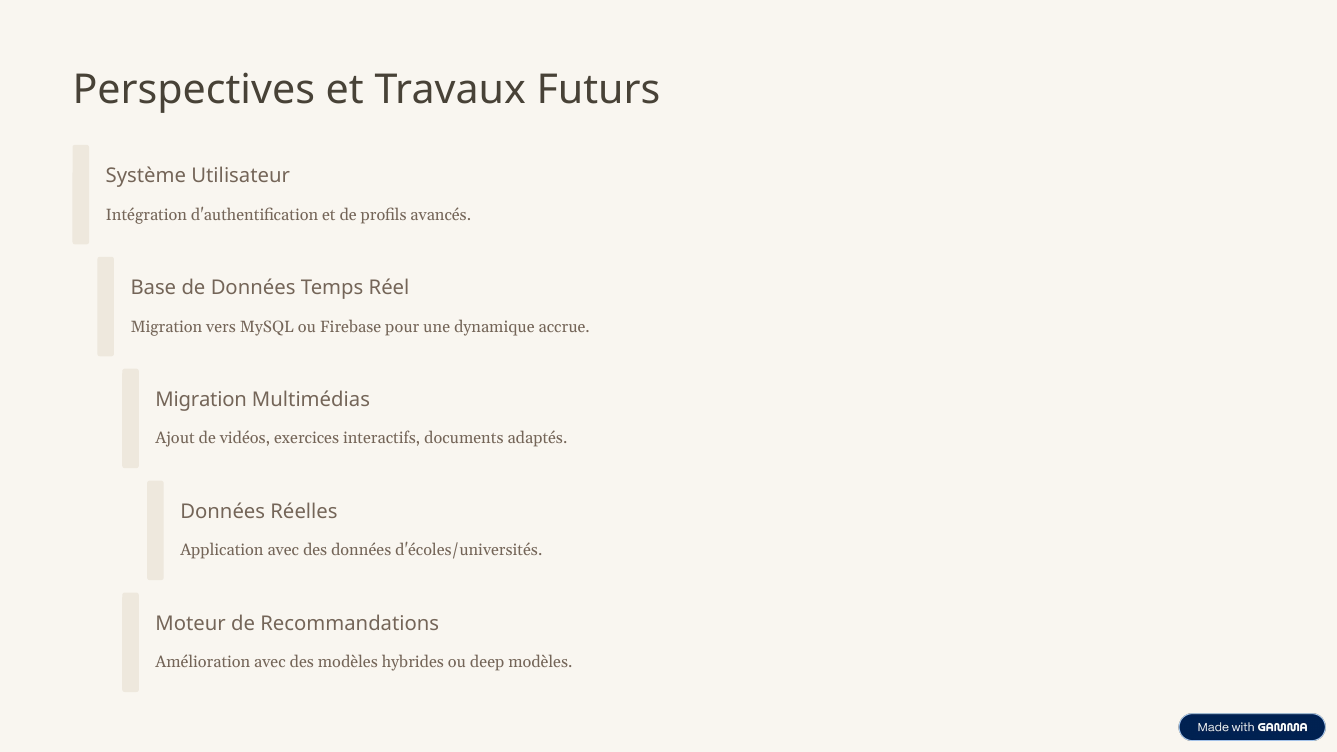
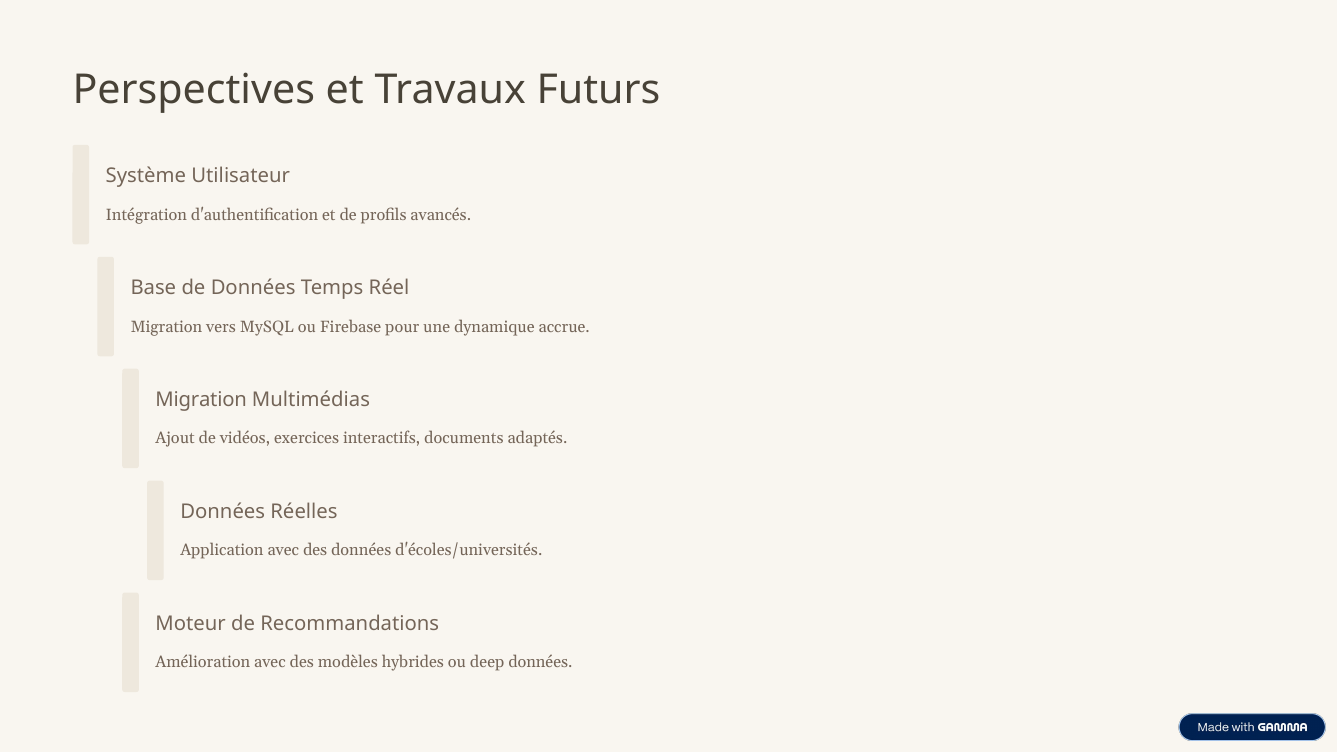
deep modèles: modèles -> données (540, 663)
